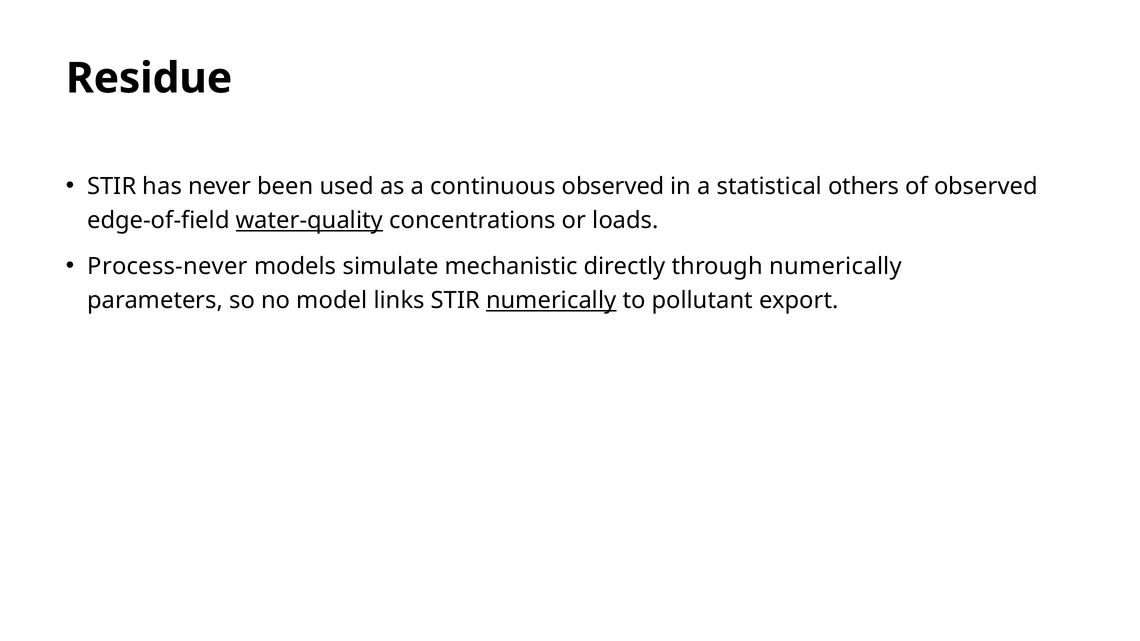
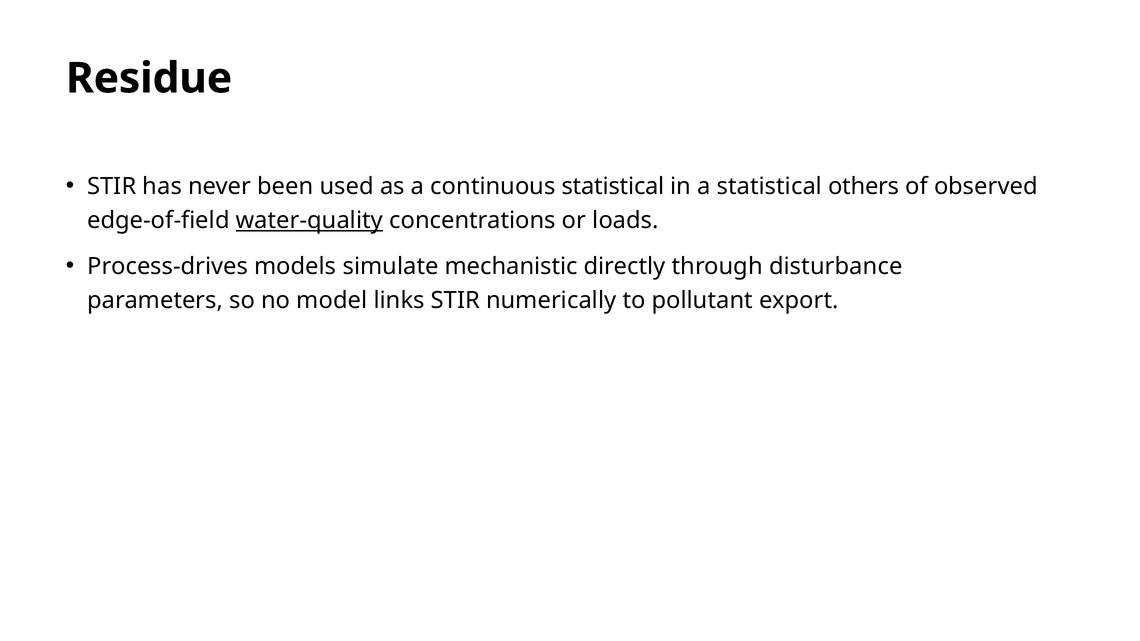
continuous observed: observed -> statistical (613, 186)
Process-never: Process-never -> Process-drives (168, 267)
through numerically: numerically -> disturbance (836, 267)
numerically underline: present -> none (551, 301)
